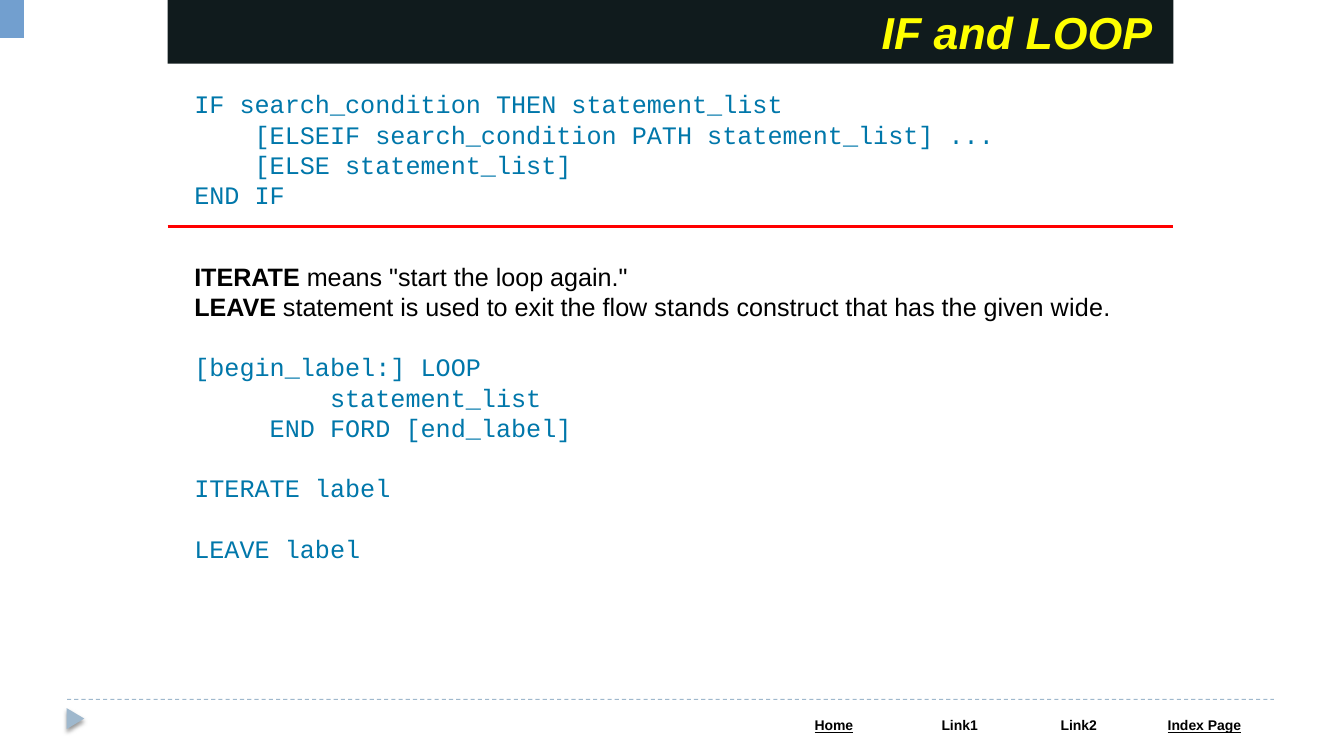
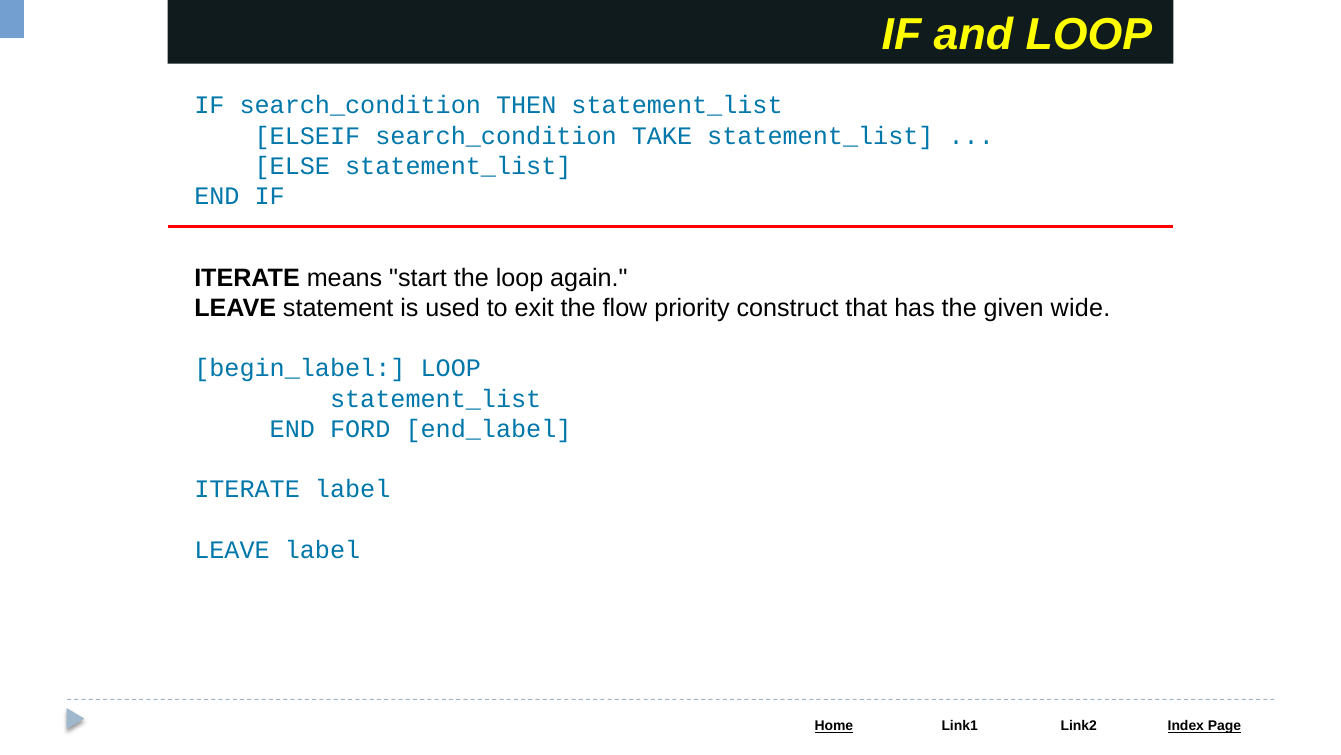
PATH: PATH -> TAKE (662, 136)
stands: stands -> priority (692, 308)
